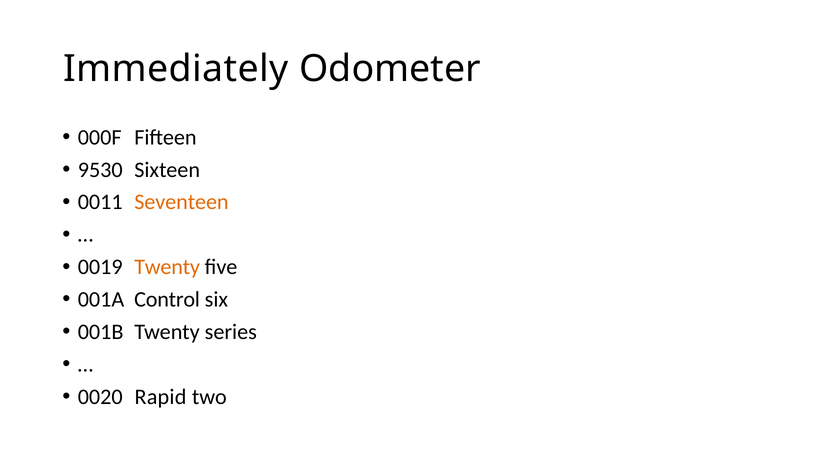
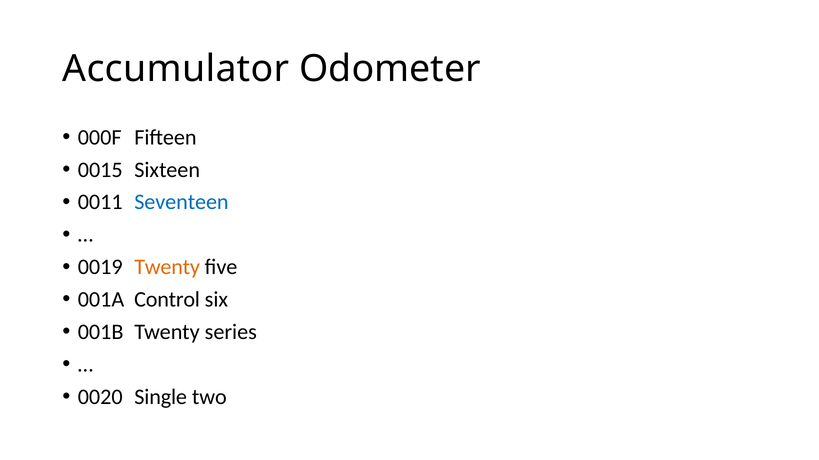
Immediately: Immediately -> Accumulator (176, 69)
9530: 9530 -> 0015 (100, 170)
Seventeen colour: orange -> blue (181, 202)
Rapid: Rapid -> Single (161, 397)
